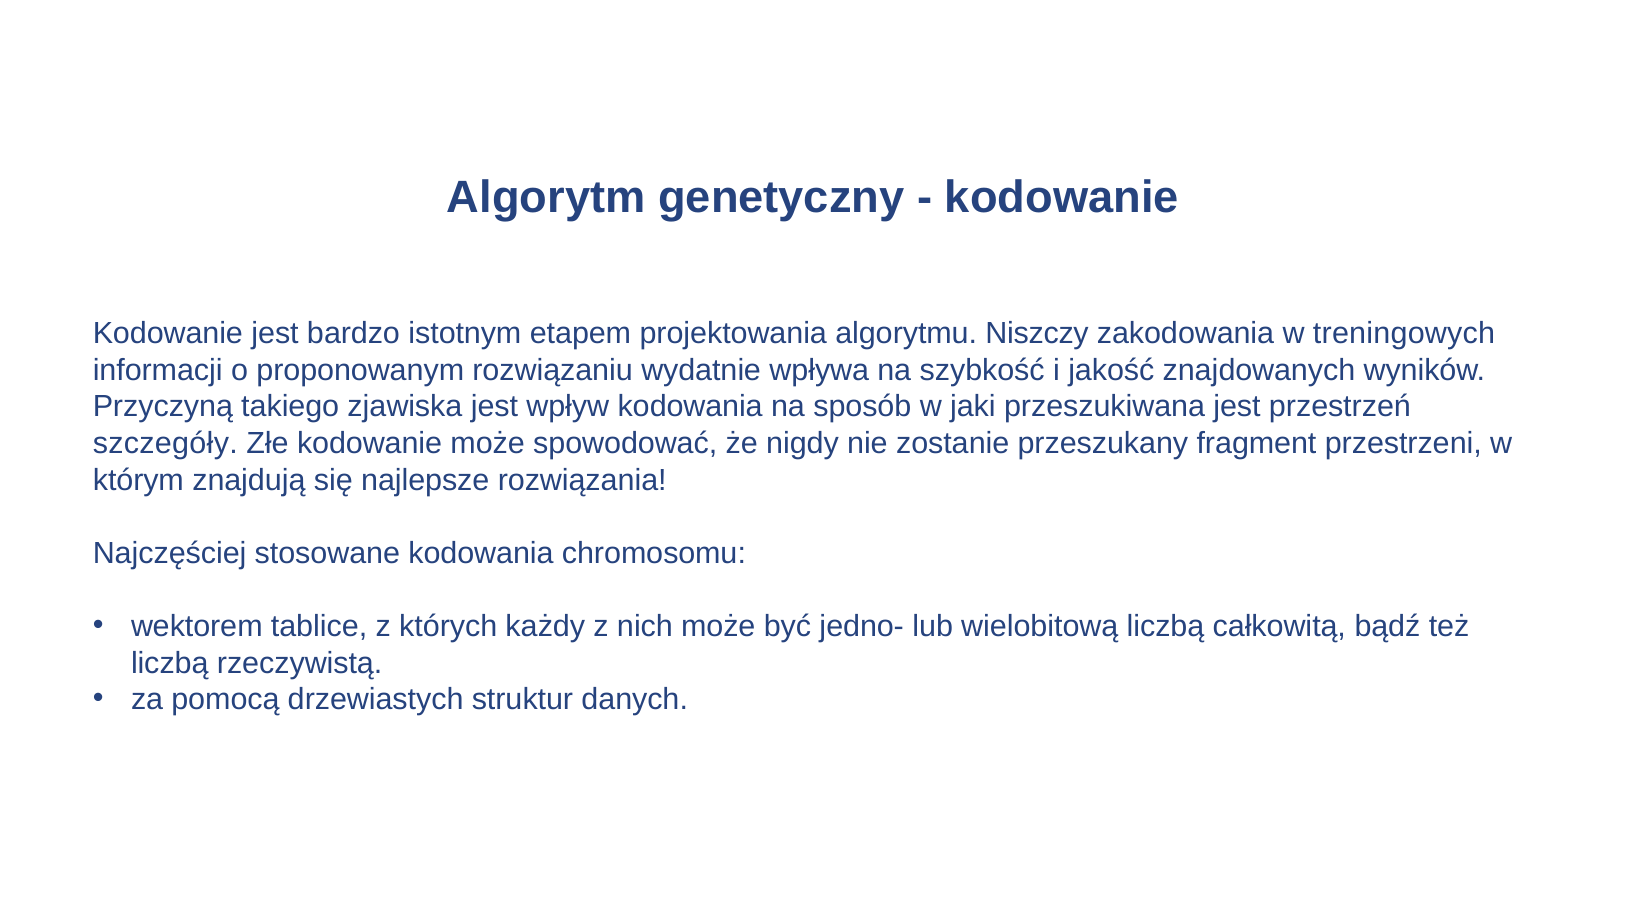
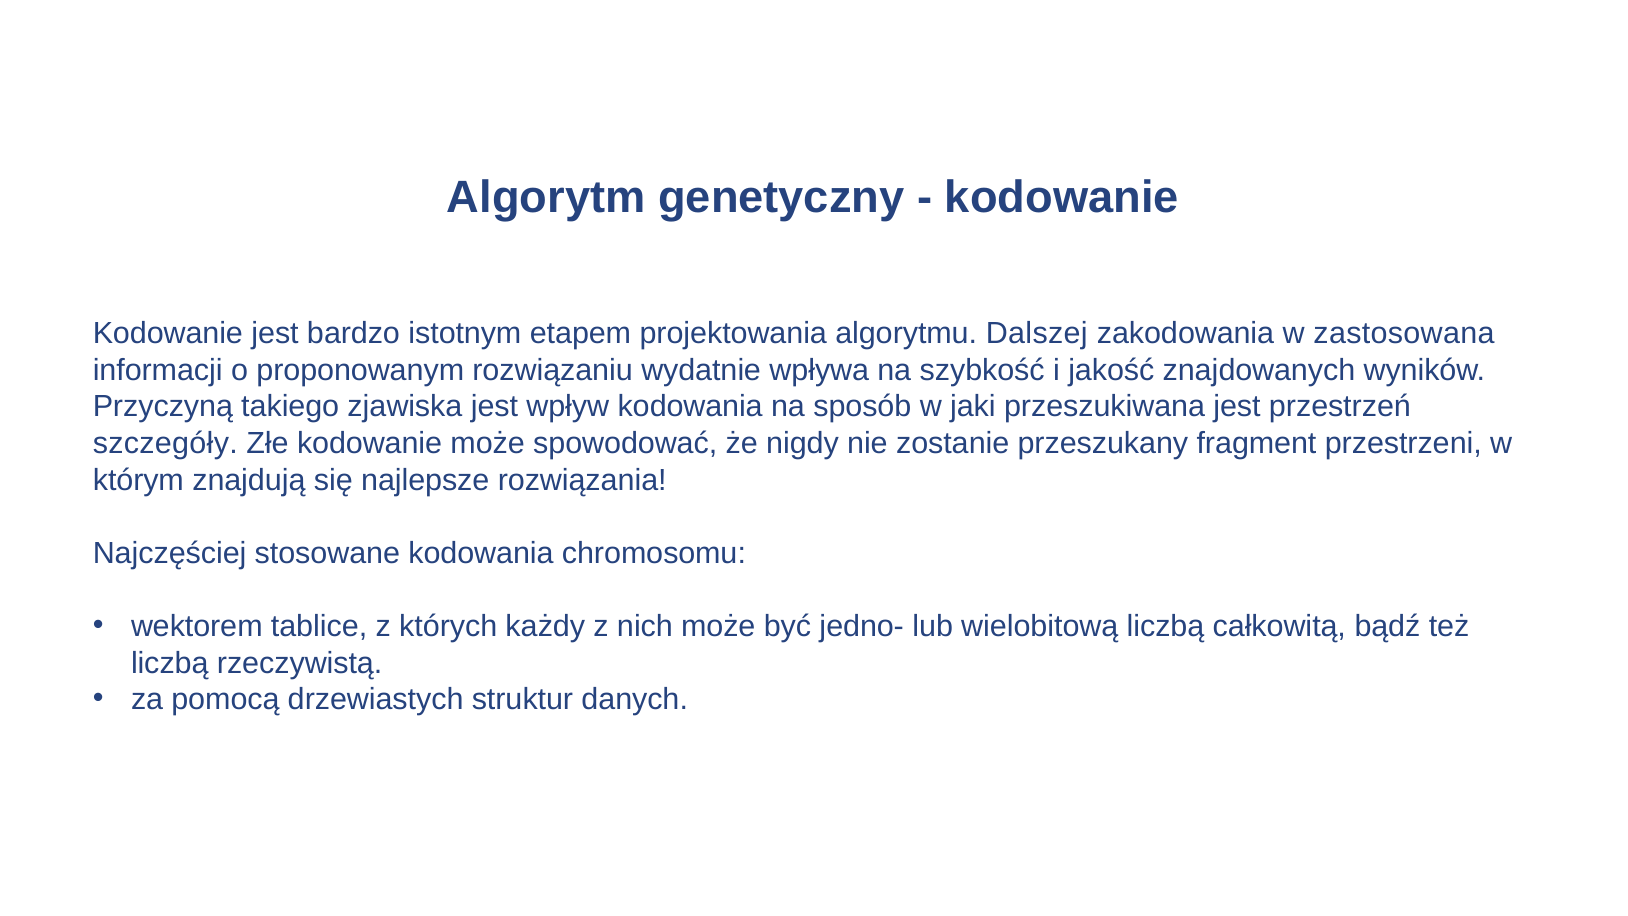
Niszczy: Niszczy -> Dalszej (1037, 334)
treningowych: treningowych -> zastosowana (1404, 334)
